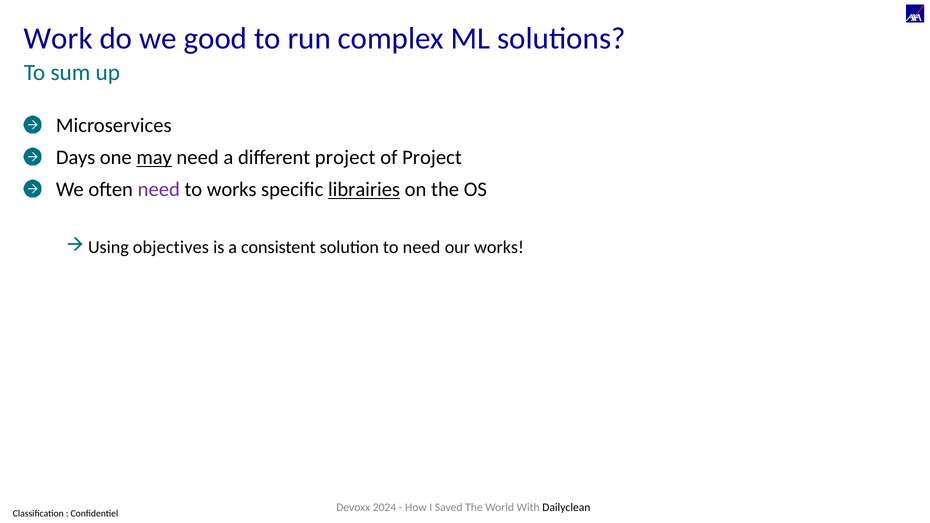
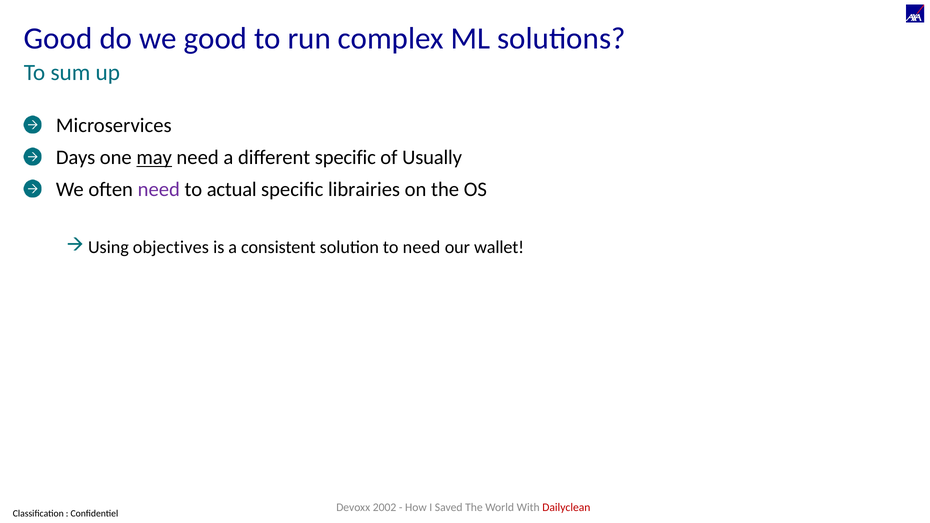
Work: Work -> Good (58, 39)
different project: project -> specific (345, 158)
of Project: Project -> Usually (432, 158)
to works: works -> actual (232, 190)
librairies underline: present -> none (364, 190)
our works: works -> wallet (499, 247)
2024: 2024 -> 2002 (385, 507)
Dailyclean colour: black -> red (566, 507)
